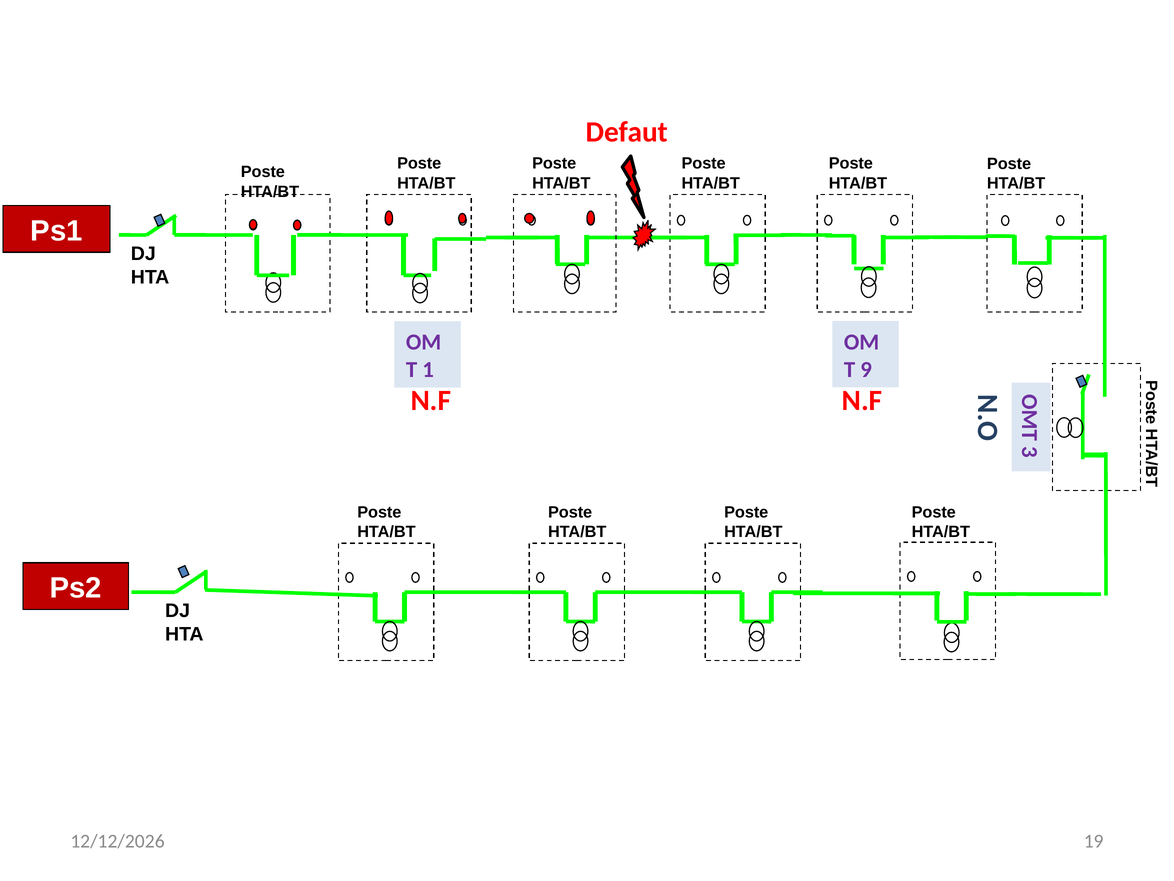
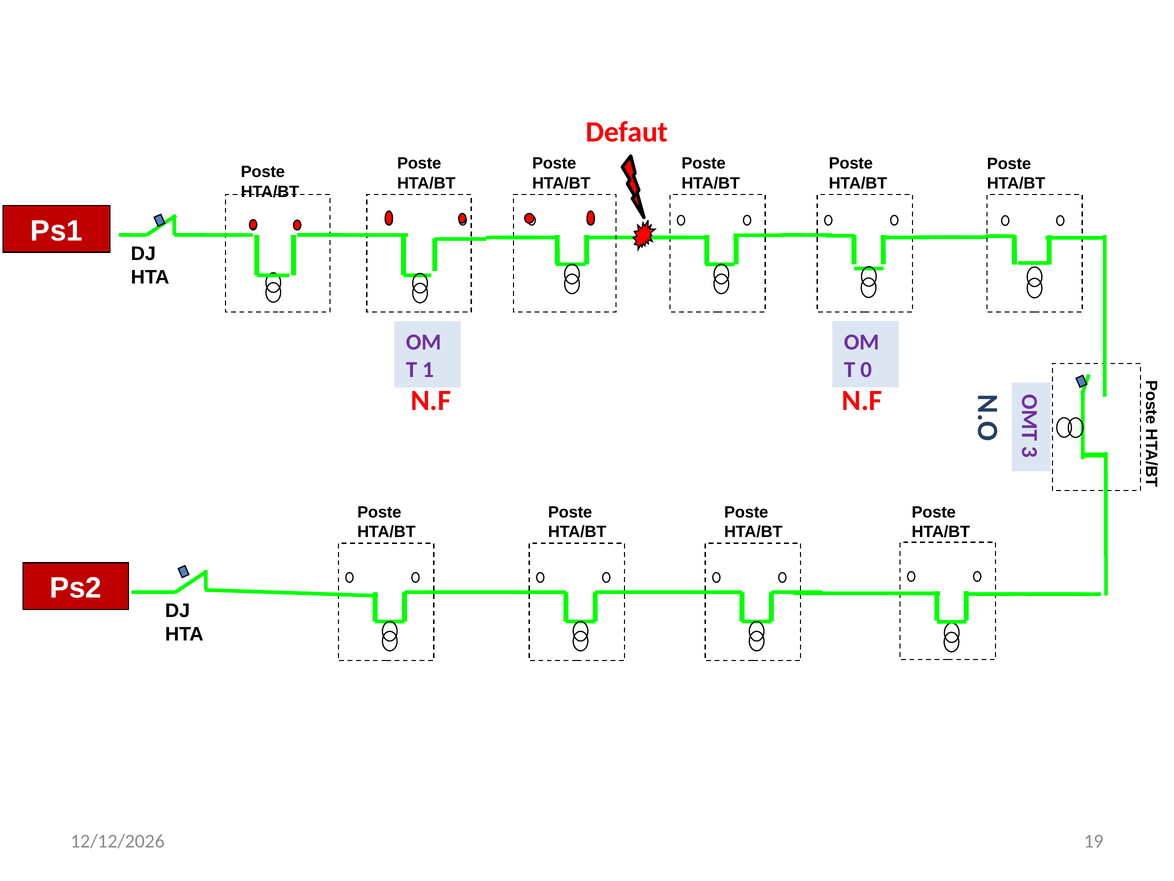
9: 9 -> 0 (866, 369)
